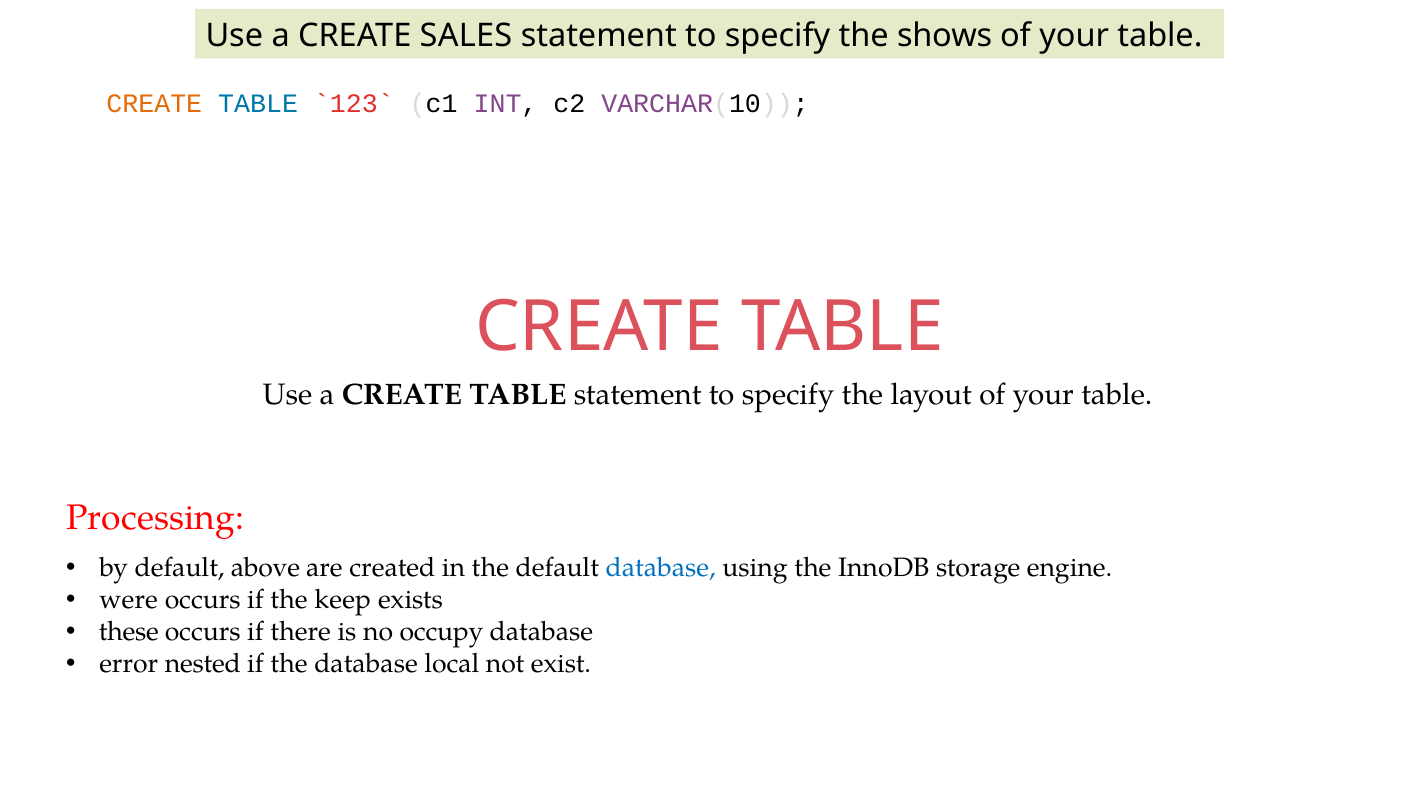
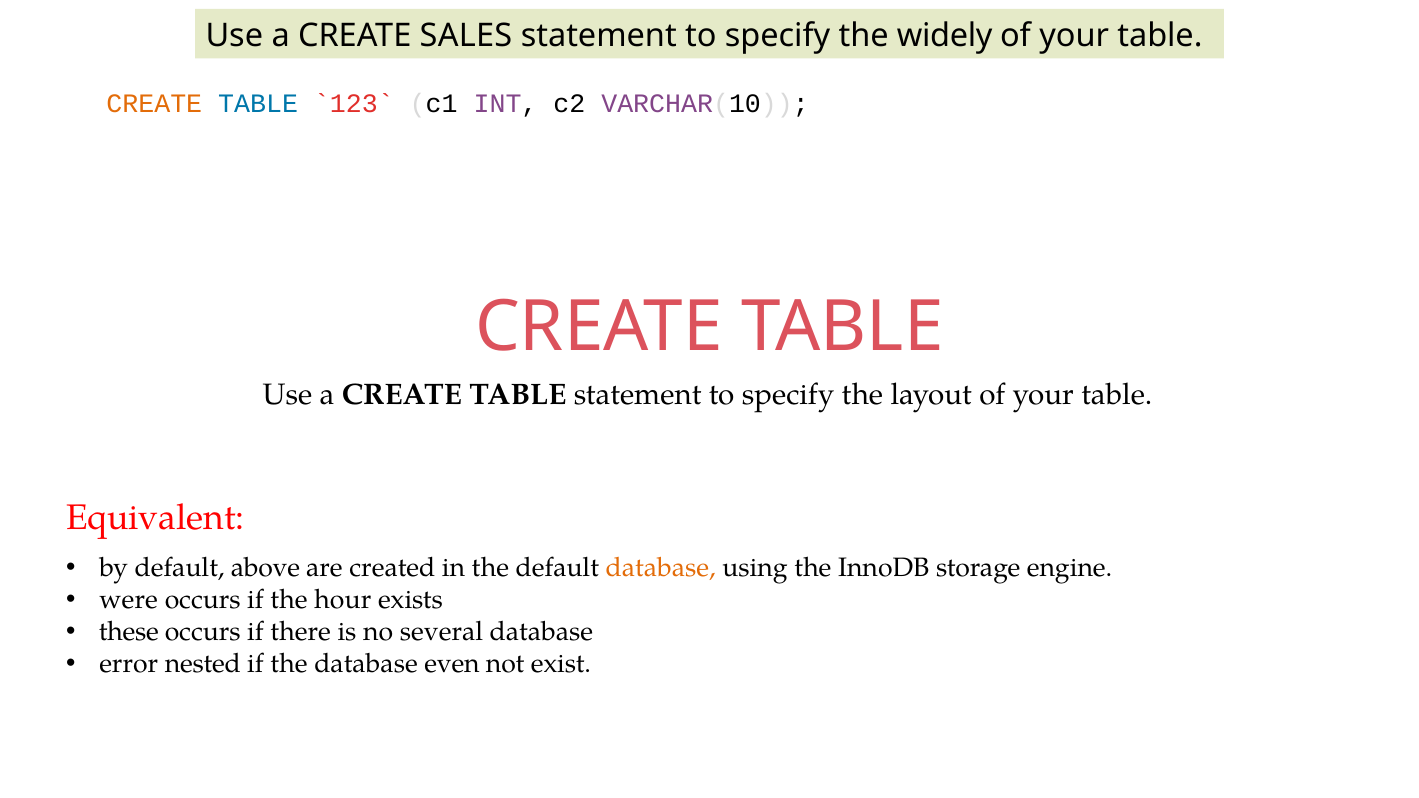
shows: shows -> widely (945, 36)
Processing: Processing -> Equivalent (155, 517)
database colour: blue -> orange (661, 568)
keep: keep -> hour (343, 600)
occupy: occupy -> several (441, 632)
local: local -> even (452, 664)
